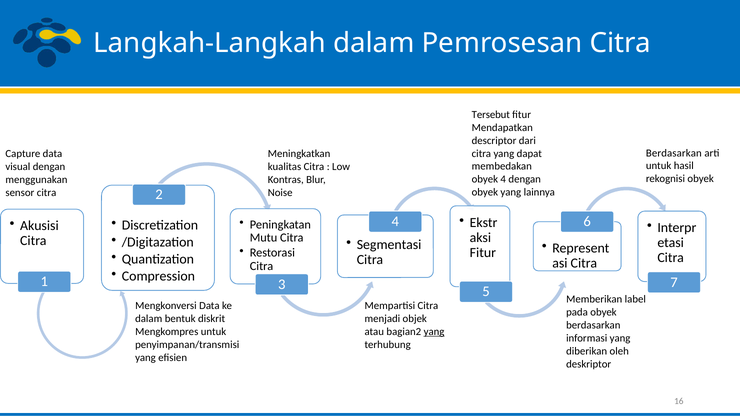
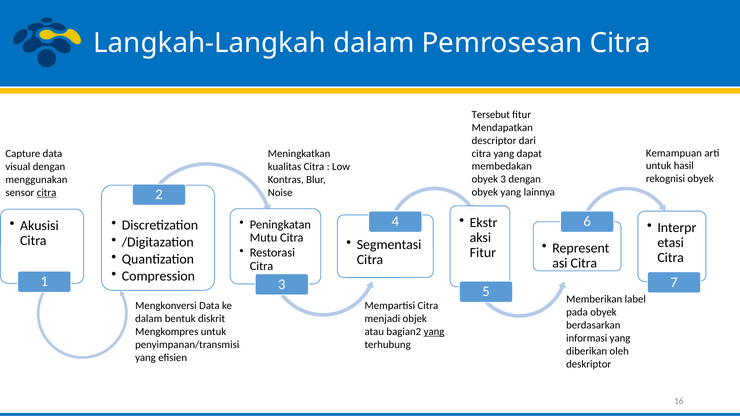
Berdasarkan: Berdasarkan -> Kemampuan (674, 153)
obyek 4: 4 -> 3 (503, 179)
citra underline: none -> present (47, 193)
